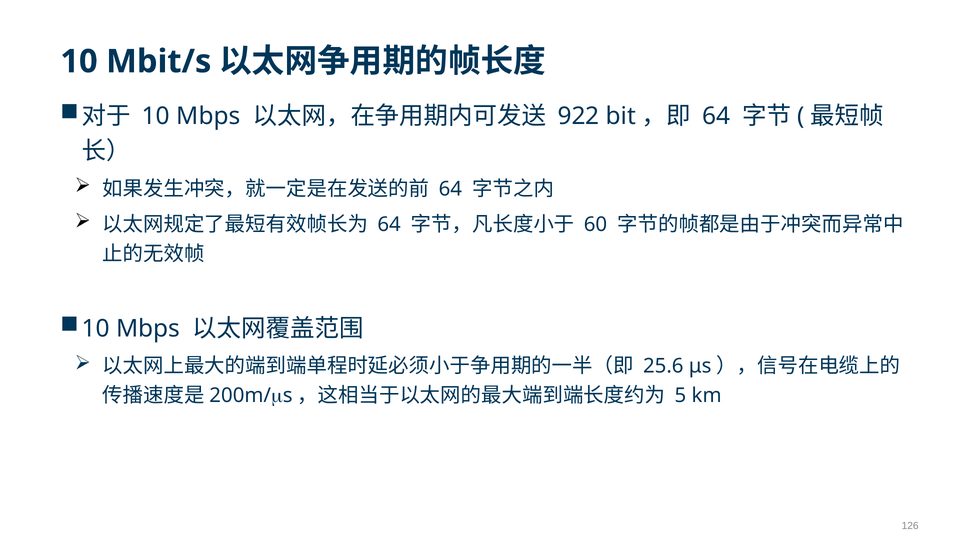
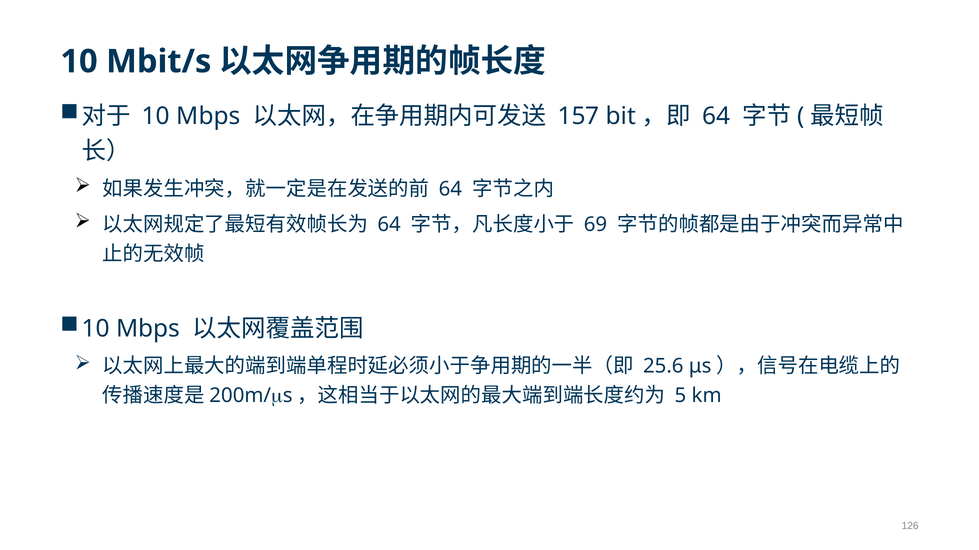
922: 922 -> 157 (579, 116)
60: 60 -> 69 (595, 225)
